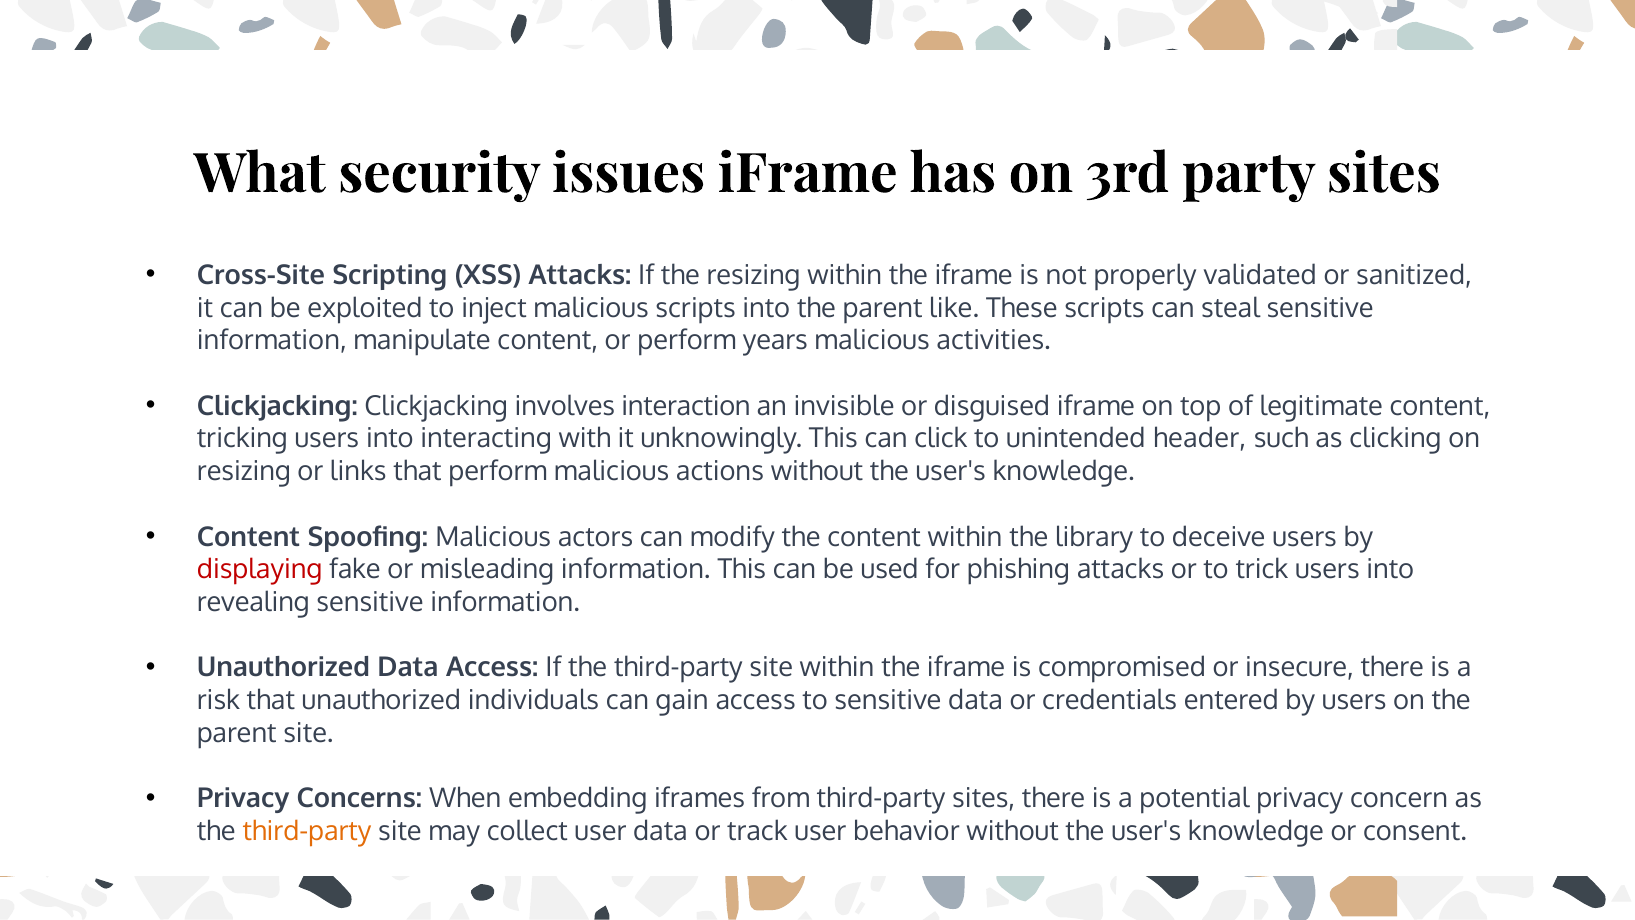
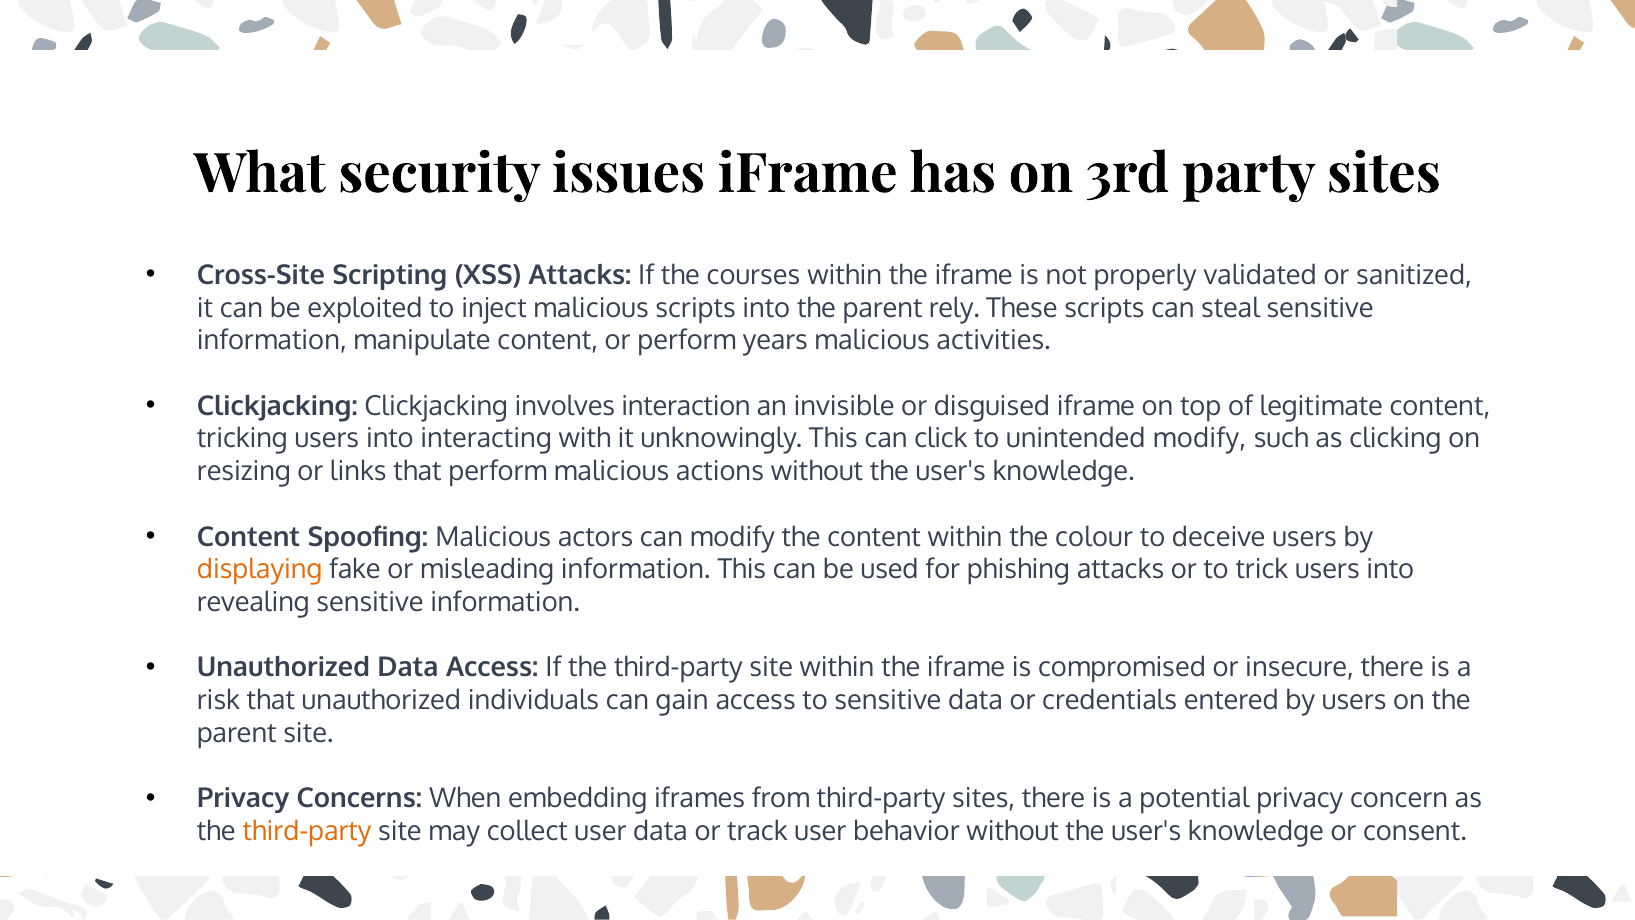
the resizing: resizing -> courses (753, 275)
like: like -> rely (954, 308)
unintended header: header -> modify (1200, 439)
library: library -> colour (1094, 537)
displaying colour: red -> orange (260, 570)
